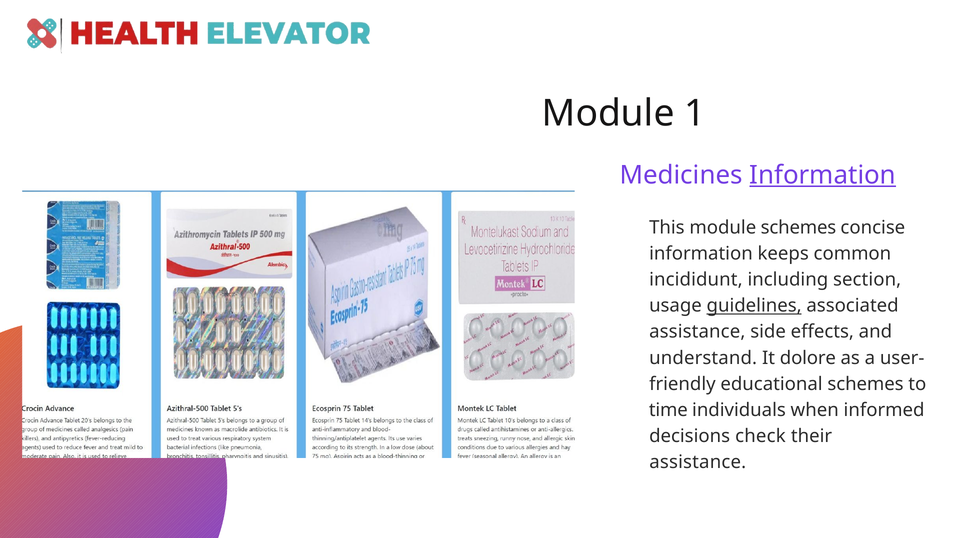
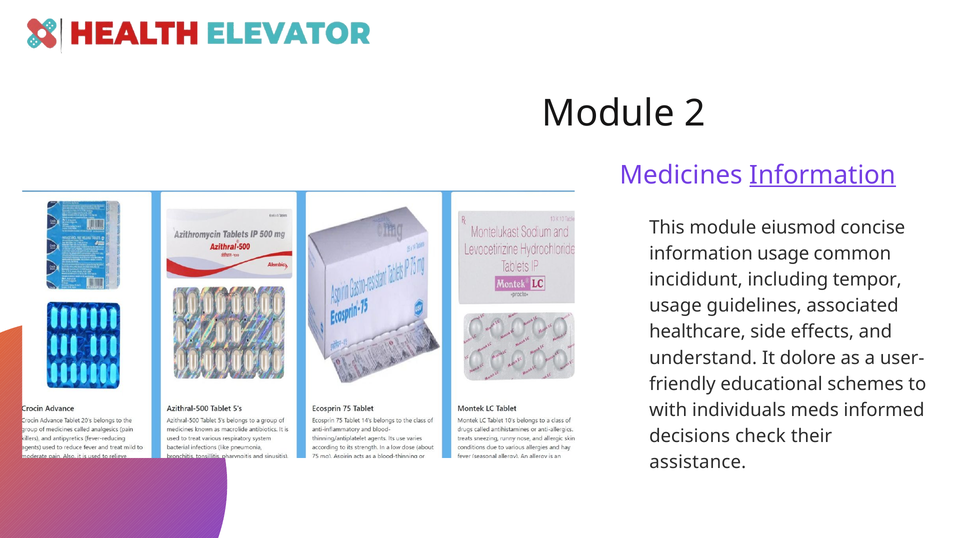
1: 1 -> 2 (695, 113)
module schemes: schemes -> eiusmod (798, 228)
information keeps: keeps -> usage (783, 254)
section: section -> tempor (867, 280)
guidelines underline: present -> none (754, 306)
assistance: assistance -> healthcare (697, 332)
time: time -> with (668, 410)
when: when -> meds (815, 410)
